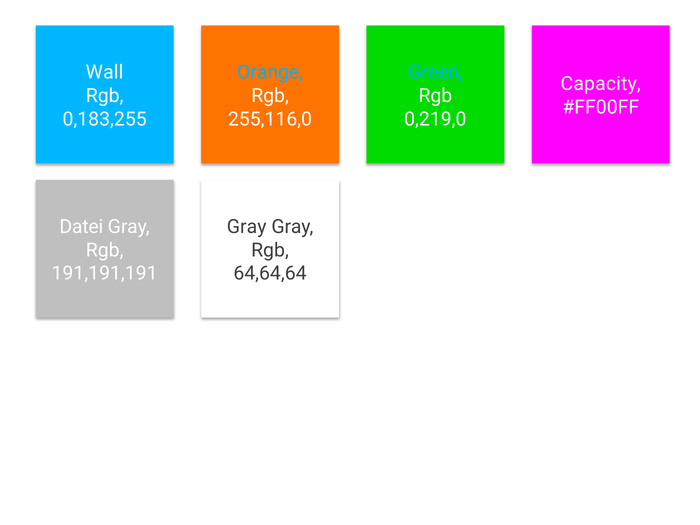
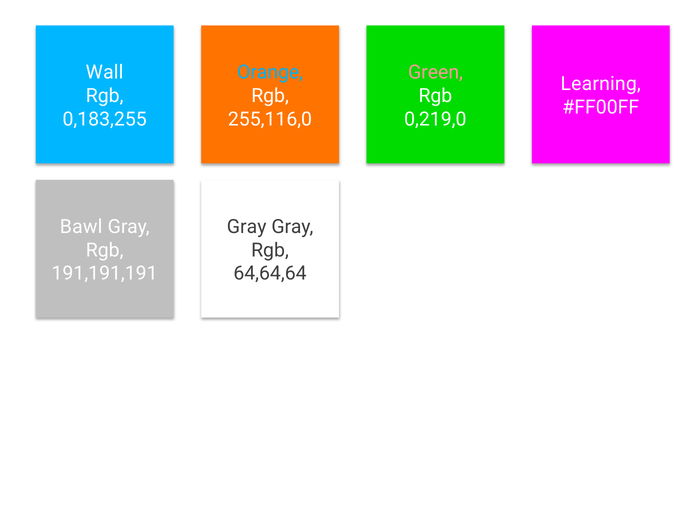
Green colour: light blue -> pink (435, 72)
Capacity: Capacity -> Learning (601, 84)
Datei: Datei -> Bawl (81, 227)
